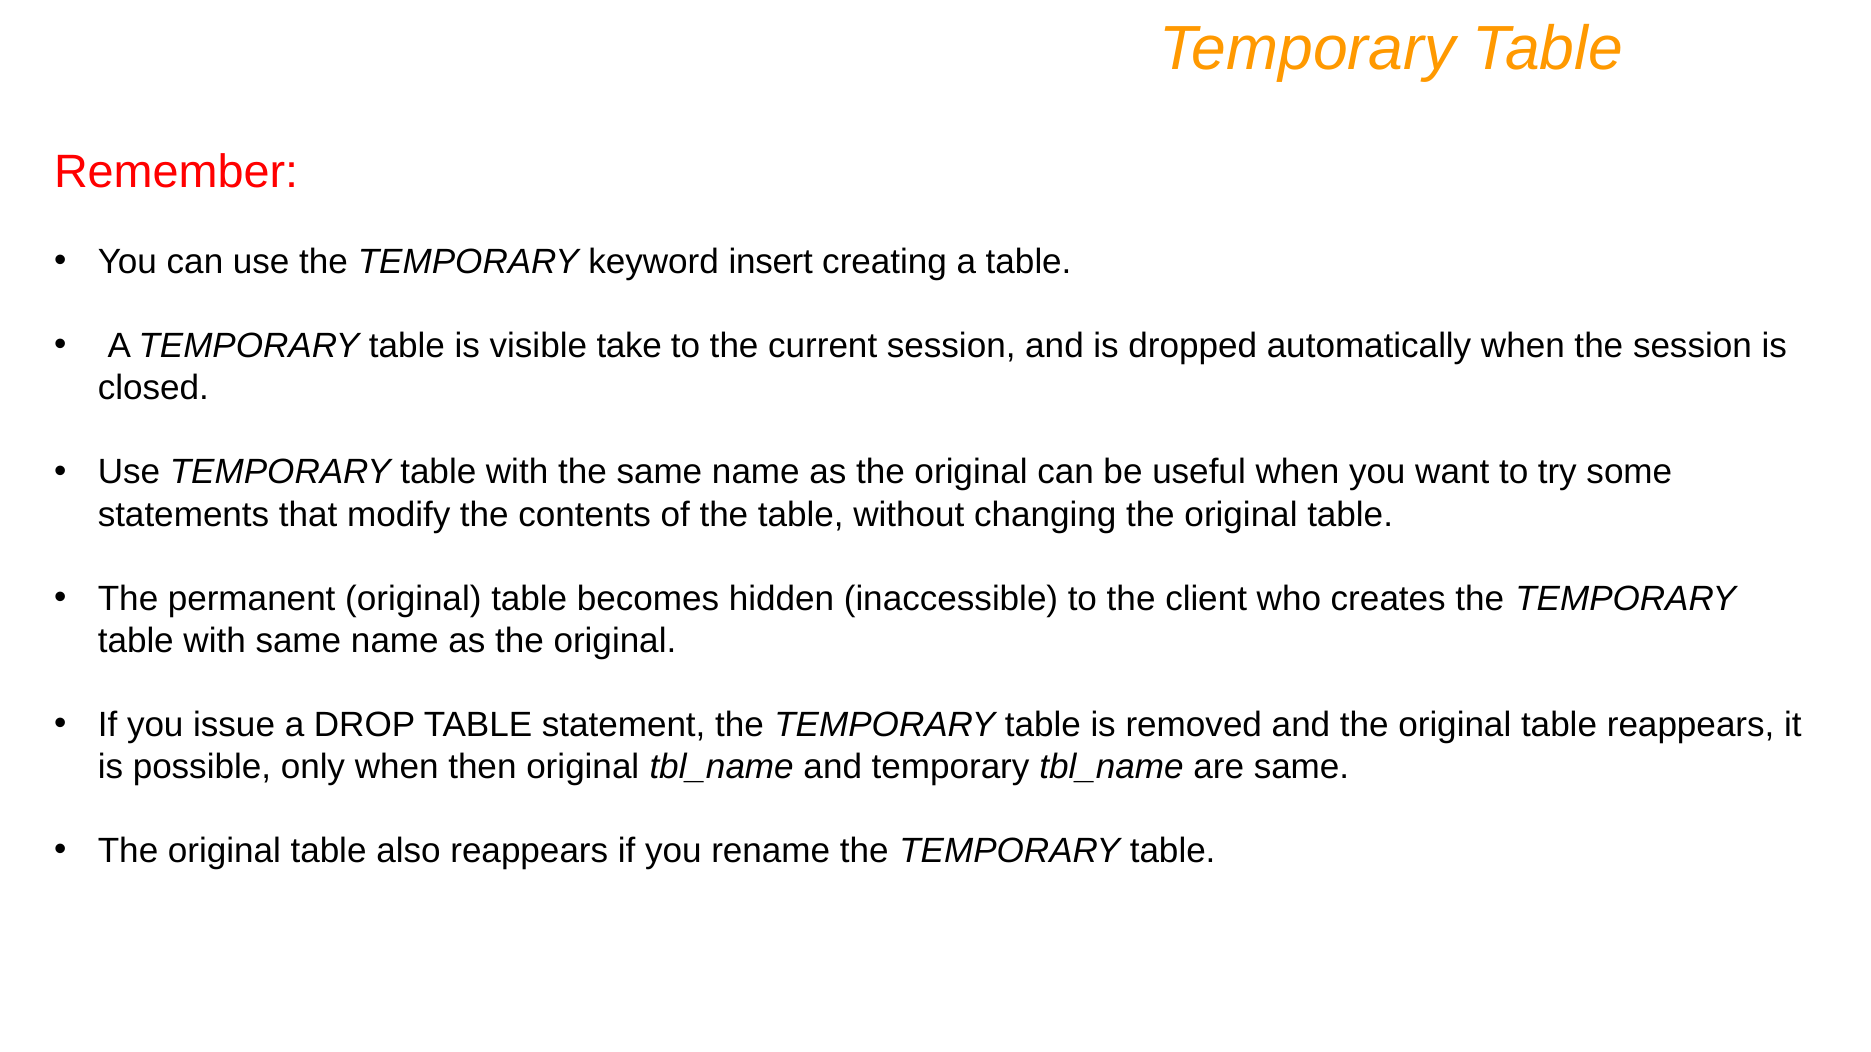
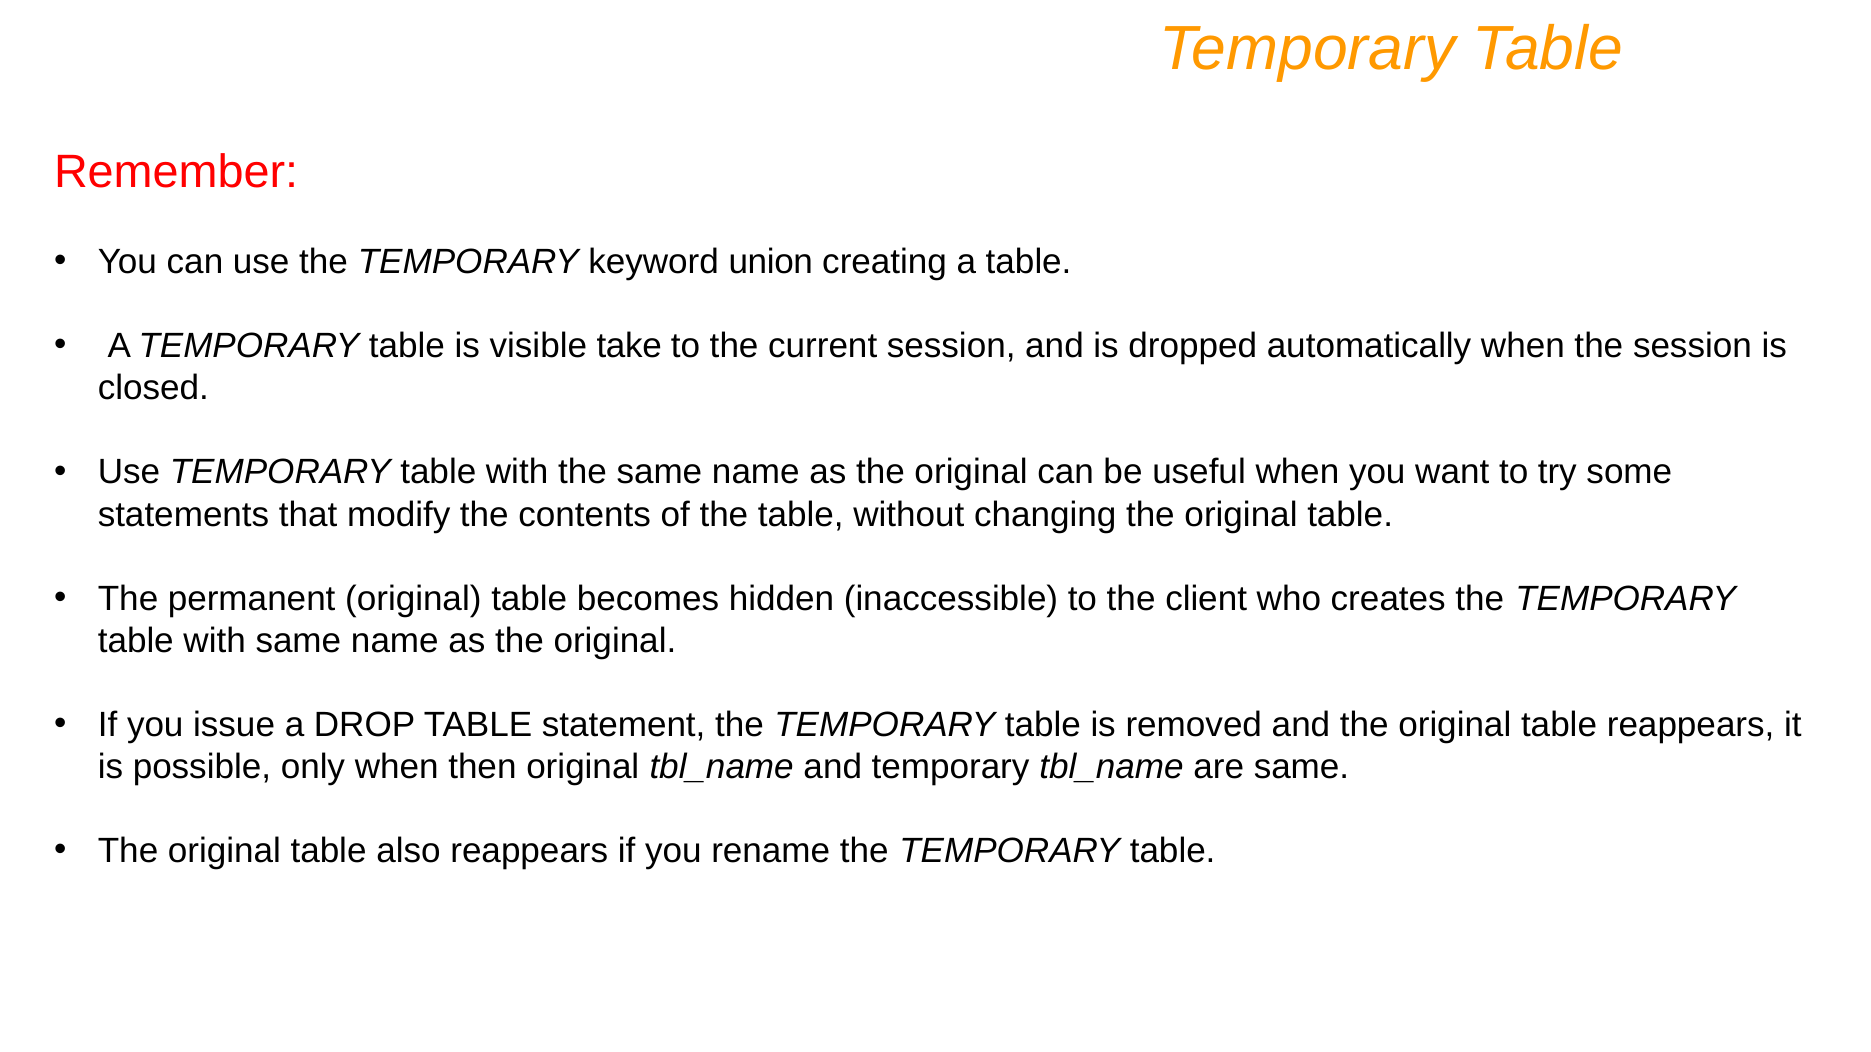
insert: insert -> union (771, 262)
